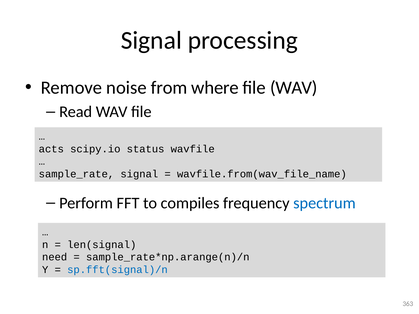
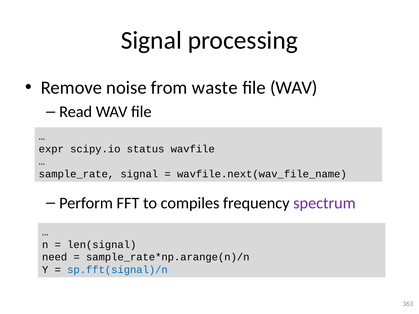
where: where -> waste (215, 88)
acts: acts -> expr (51, 149)
wavfile.from(wav_file_name: wavfile.from(wav_file_name -> wavfile.next(wav_file_name (262, 174)
spectrum colour: blue -> purple (324, 203)
